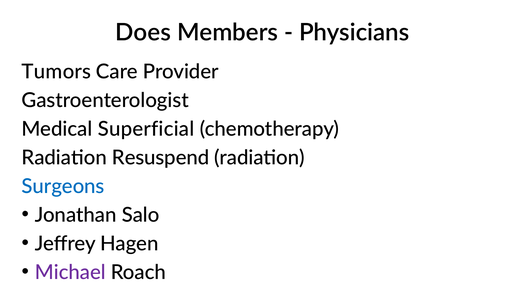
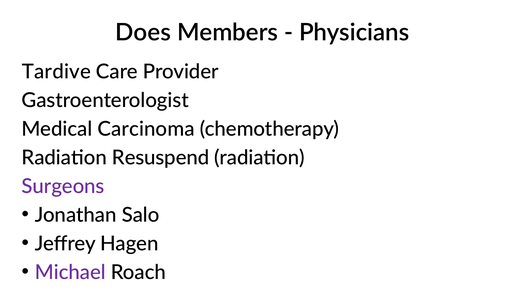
Tumors: Tumors -> Tardive (56, 72)
Superficial: Superficial -> Carcinoma (146, 129)
Surgeons colour: blue -> purple (63, 186)
